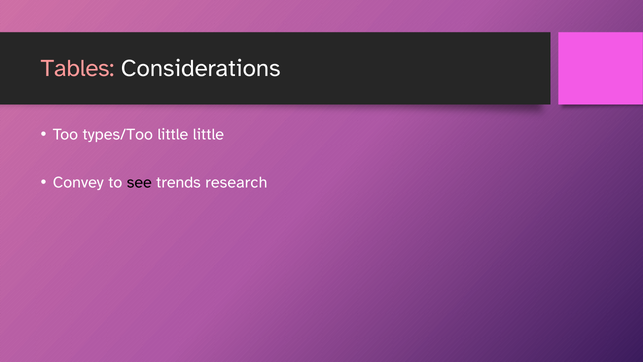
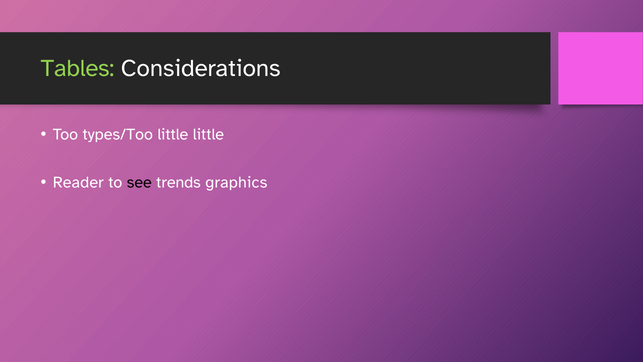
Tables colour: pink -> light green (77, 68)
Convey: Convey -> Reader (78, 182)
research: research -> graphics (236, 182)
